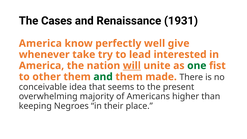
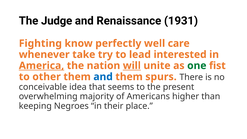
Cases: Cases -> Judge (57, 21)
America: America -> Fighting (40, 43)
give: give -> care (179, 43)
America underline: none -> present (41, 66)
and colour: green -> blue (103, 77)
made: made -> spurs (161, 77)
